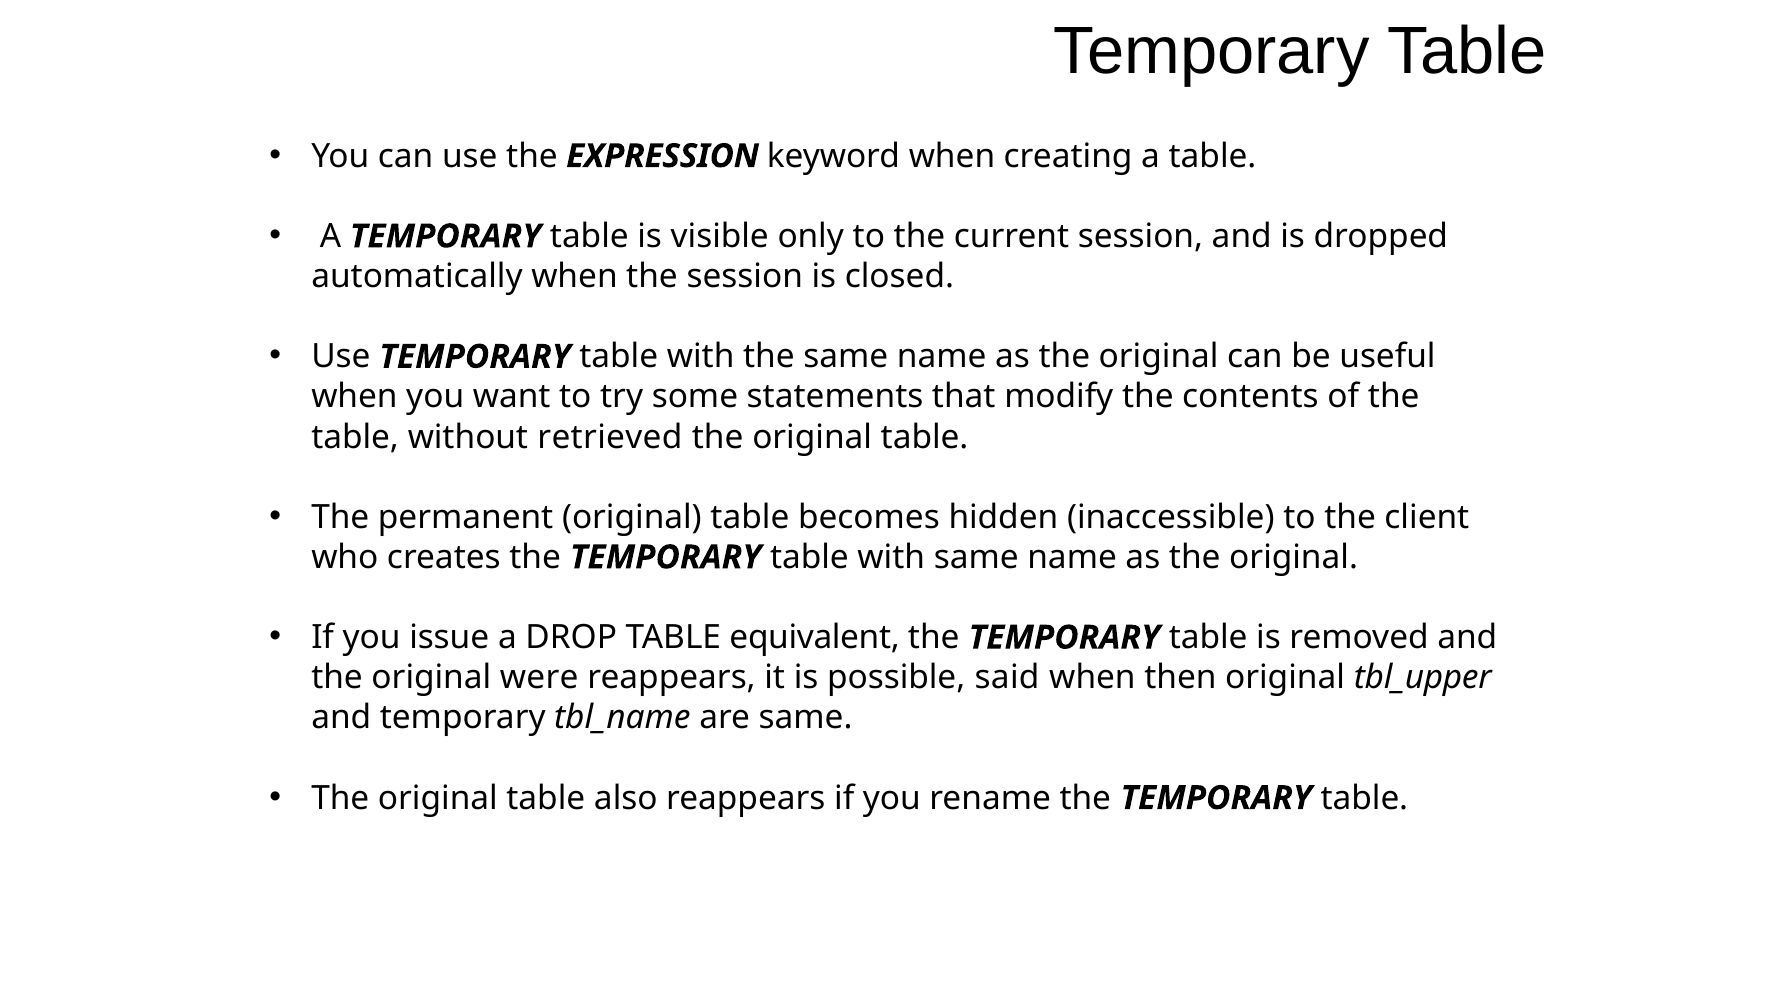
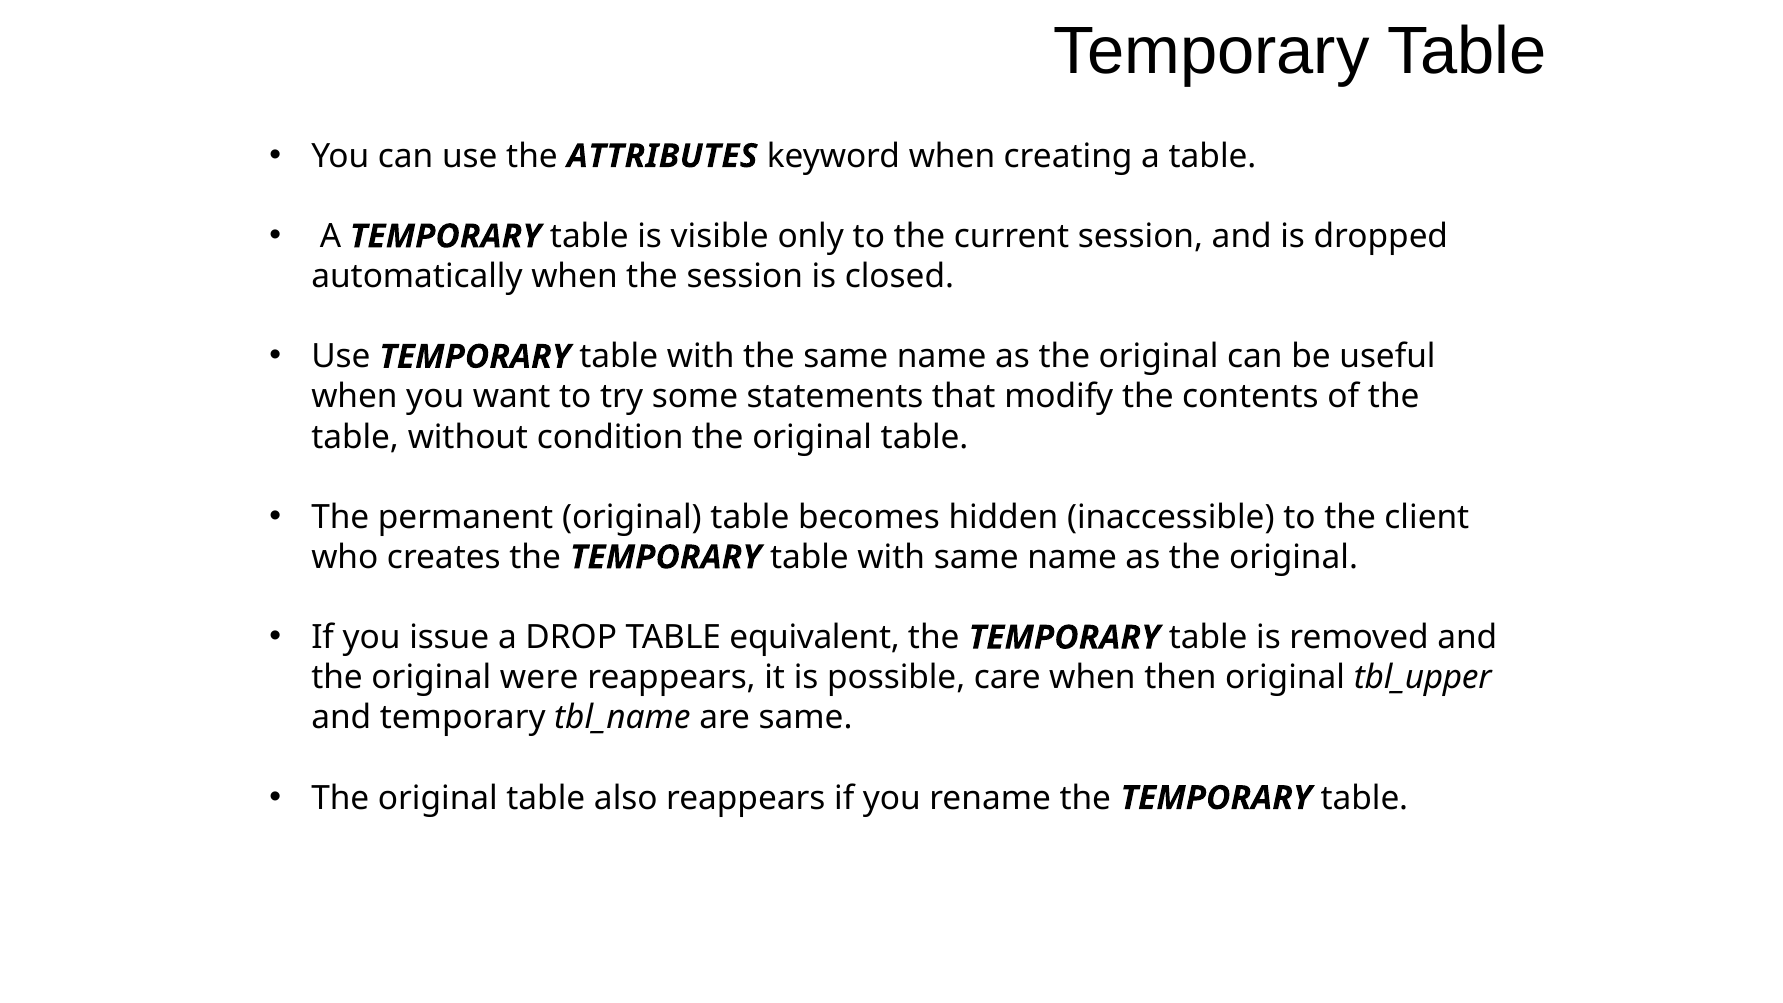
EXPRESSION: EXPRESSION -> ATTRIBUTES (662, 156)
retrieved: retrieved -> condition (610, 437)
said: said -> care (1007, 678)
